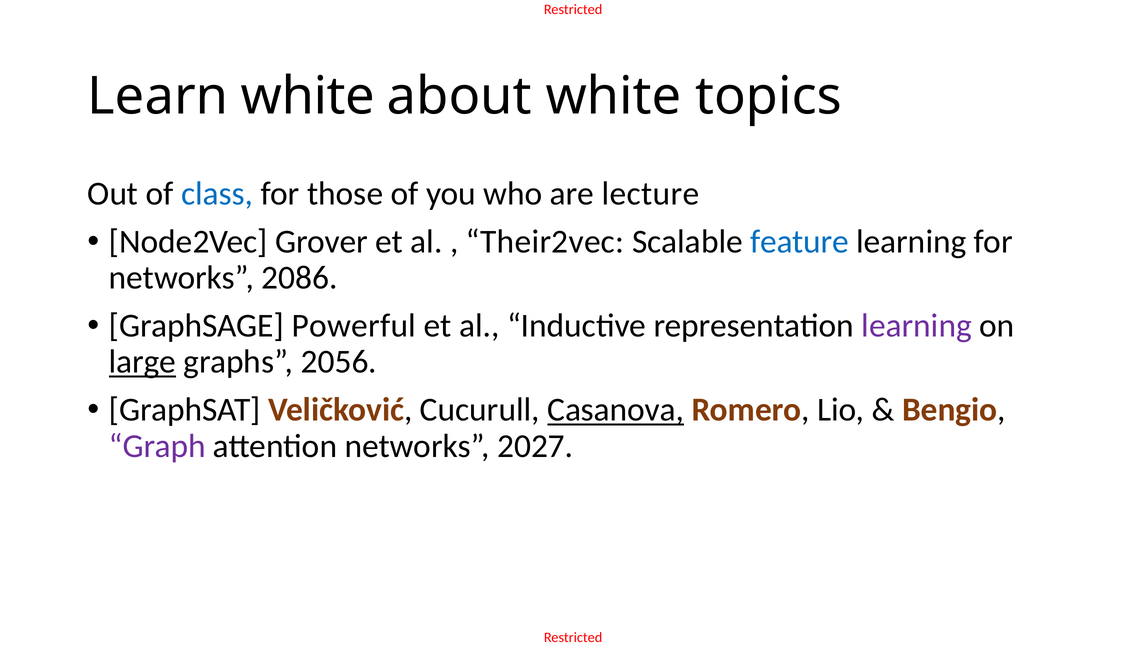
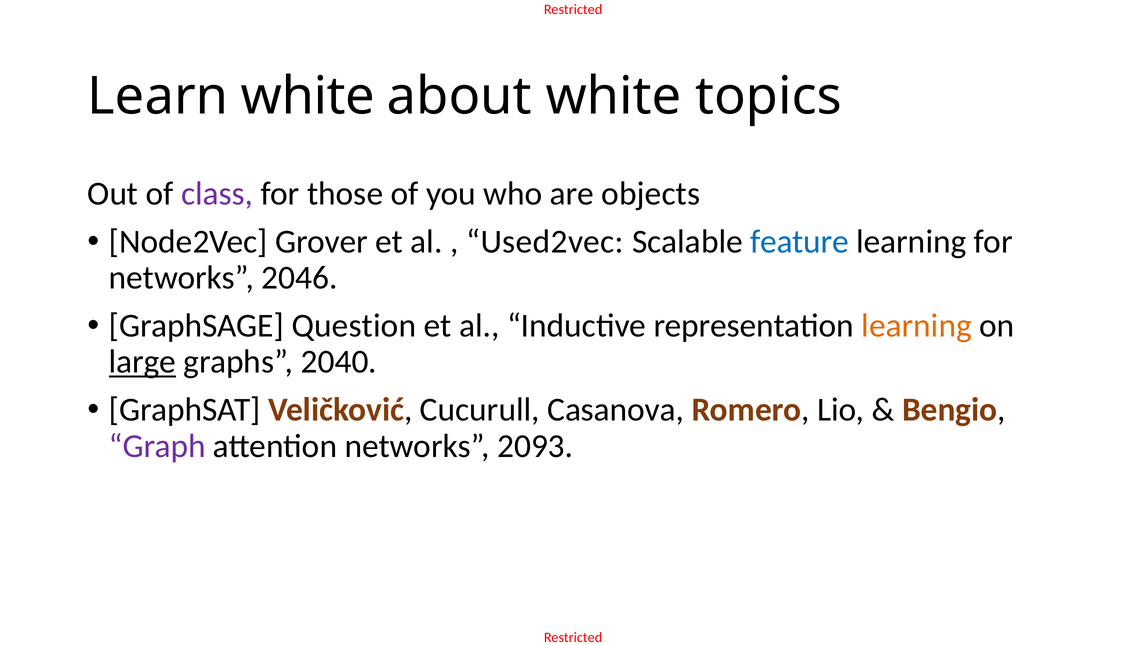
class colour: blue -> purple (217, 194)
lecture: lecture -> objects (651, 194)
Their2vec: Their2vec -> Used2vec (545, 242)
2086: 2086 -> 2046 (299, 278)
Powerful: Powerful -> Question (354, 326)
learning colour: purple -> orange (917, 326)
2056: 2056 -> 2040 (339, 362)
Casanova underline: present -> none (616, 410)
2027: 2027 -> 2093 (535, 446)
